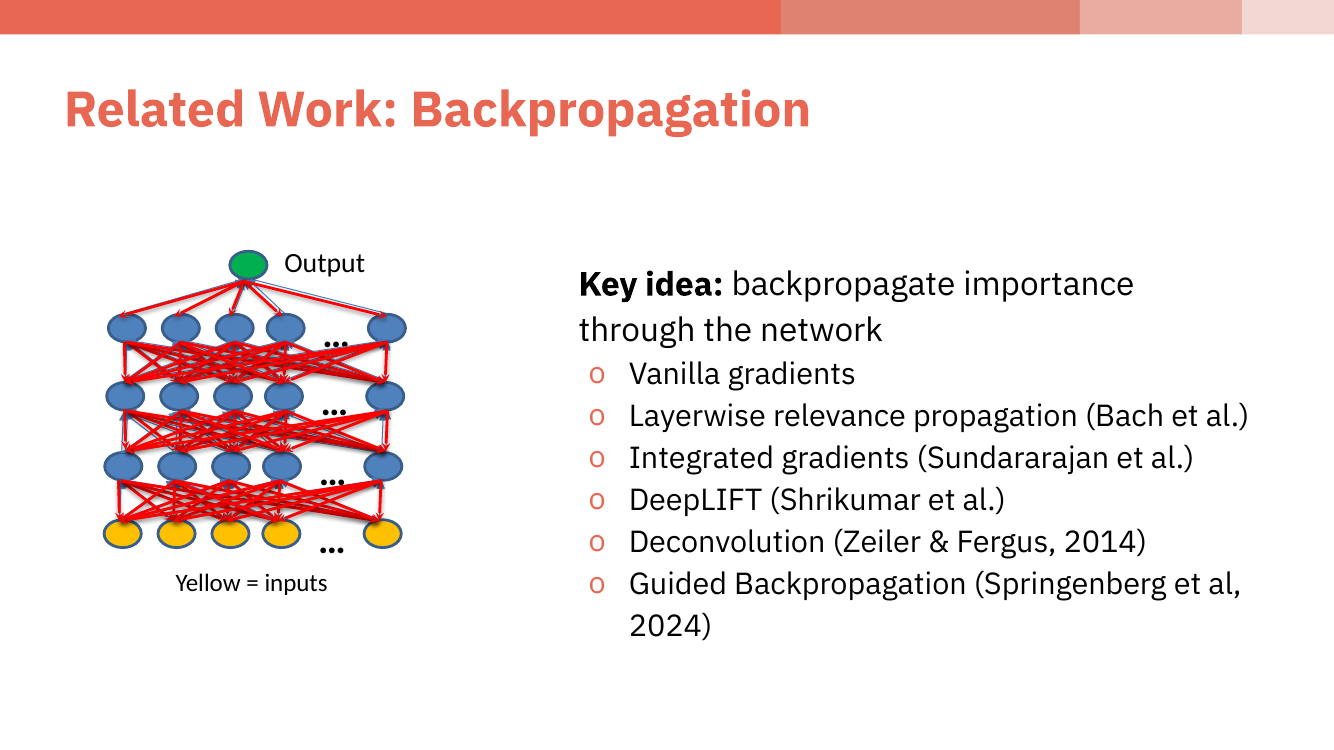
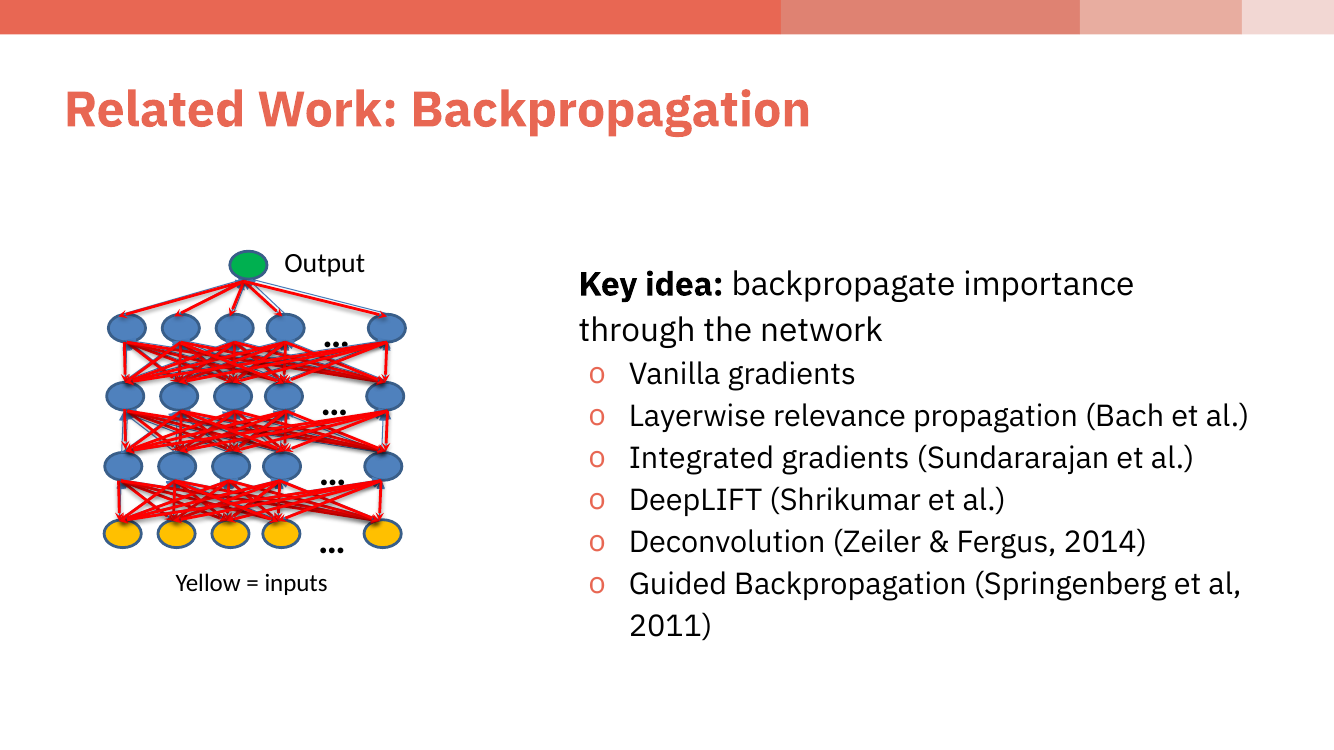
2024: 2024 -> 2011 (671, 627)
